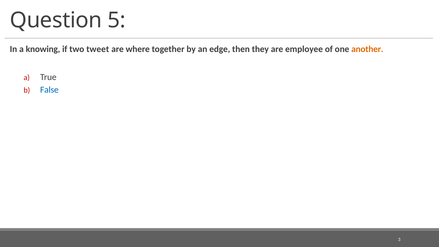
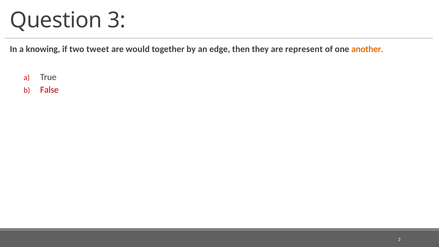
Question 5: 5 -> 3 (117, 20)
where: where -> would (138, 49)
employee: employee -> represent (304, 49)
False colour: blue -> red (49, 90)
